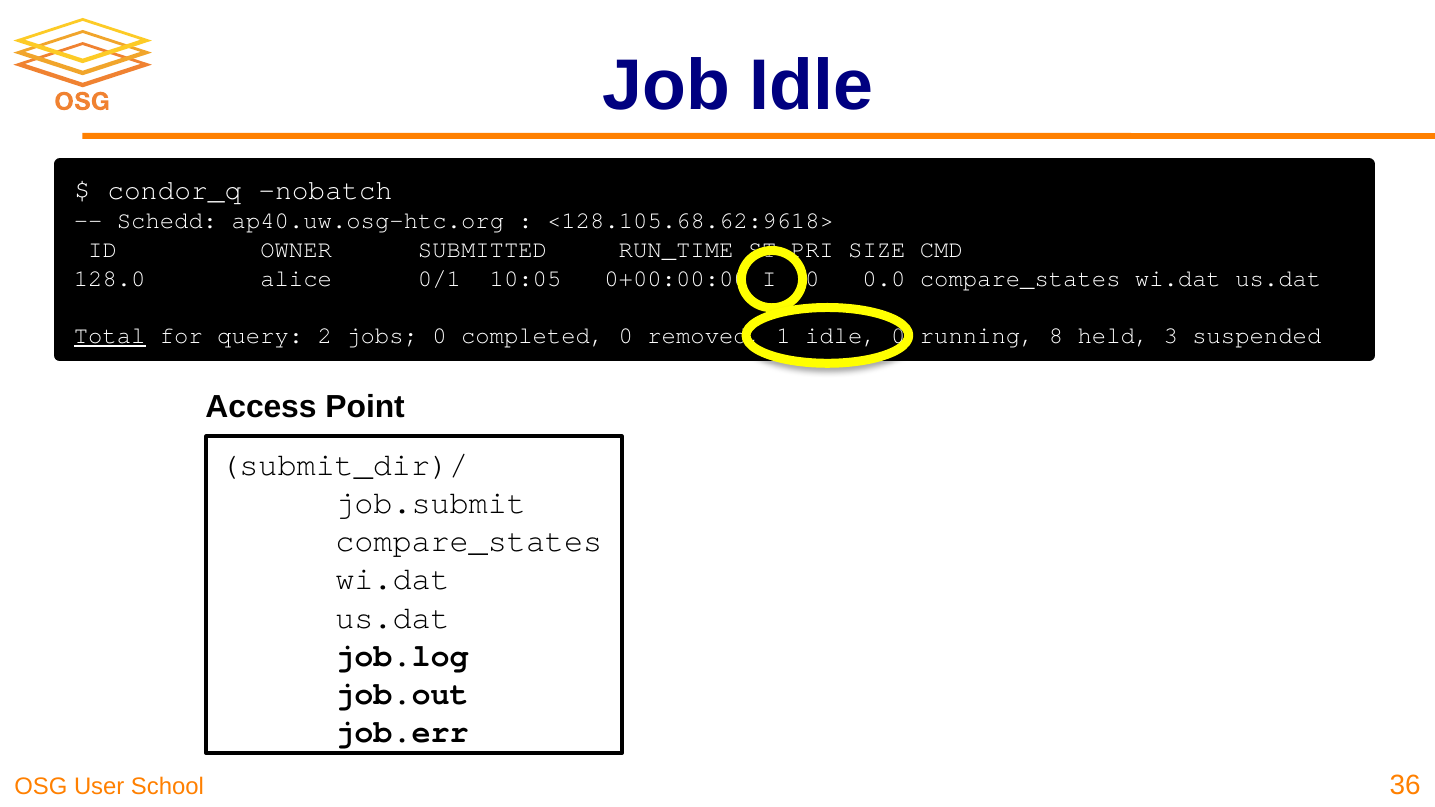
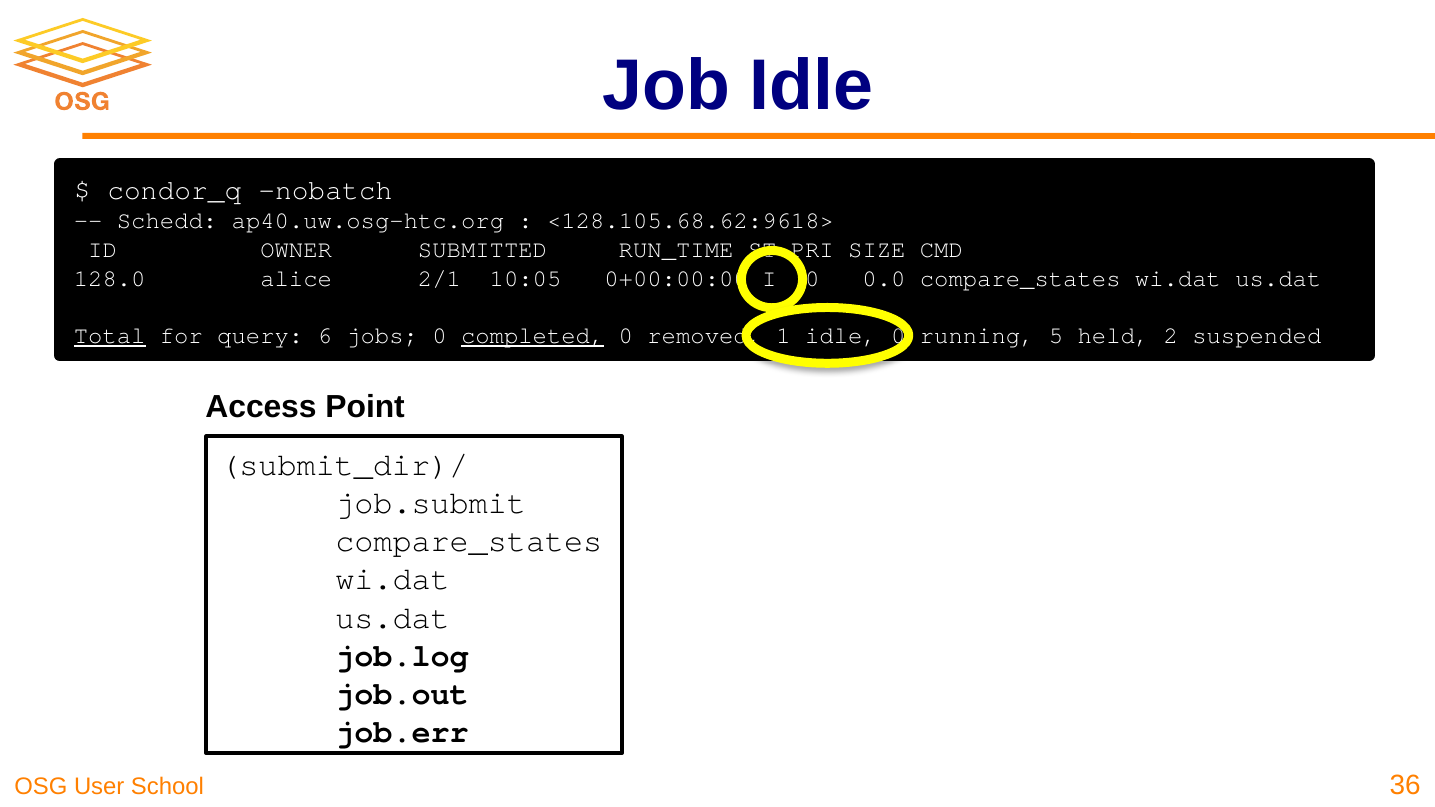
0/1: 0/1 -> 2/1 (439, 278)
2: 2 -> 6 (325, 336)
completed underline: none -> present (533, 336)
8: 8 -> 5 (1056, 336)
3: 3 -> 2 (1171, 336)
